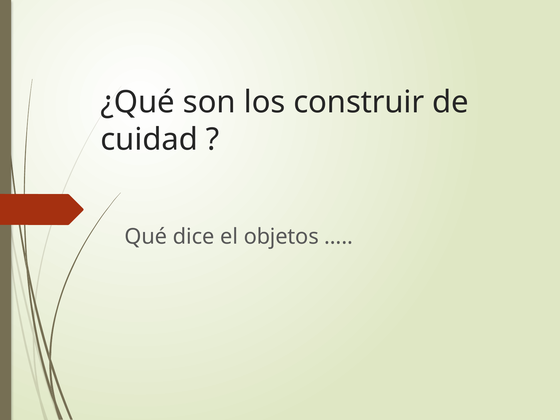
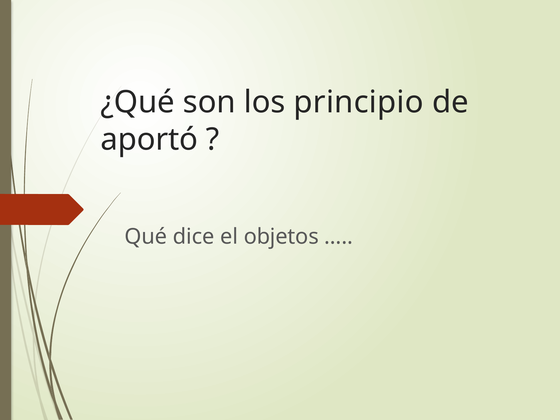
construir: construir -> principio (359, 102)
cuidad: cuidad -> aportó (149, 140)
